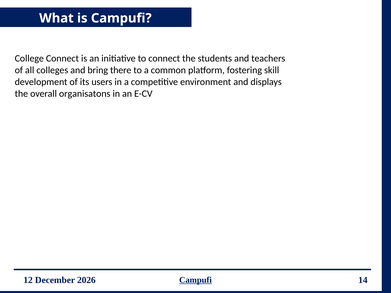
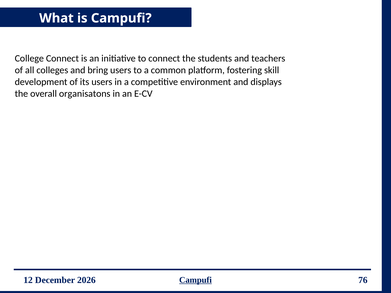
bring there: there -> users (121, 70)
14: 14 -> 76 (363, 280)
